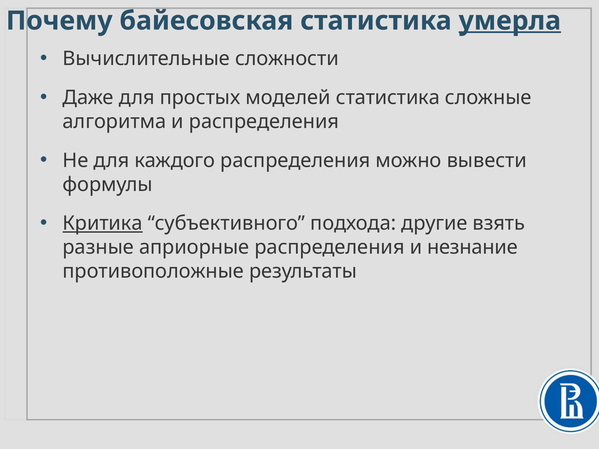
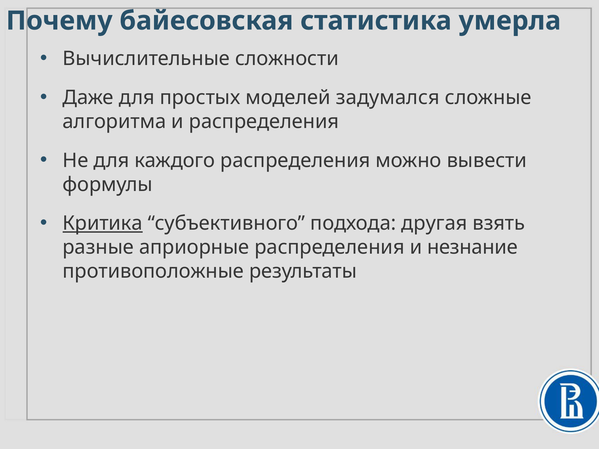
умерла underline: present -> none (510, 21)
моделей статистика: статистика -> задумался (388, 98)
другие: другие -> другая (434, 223)
